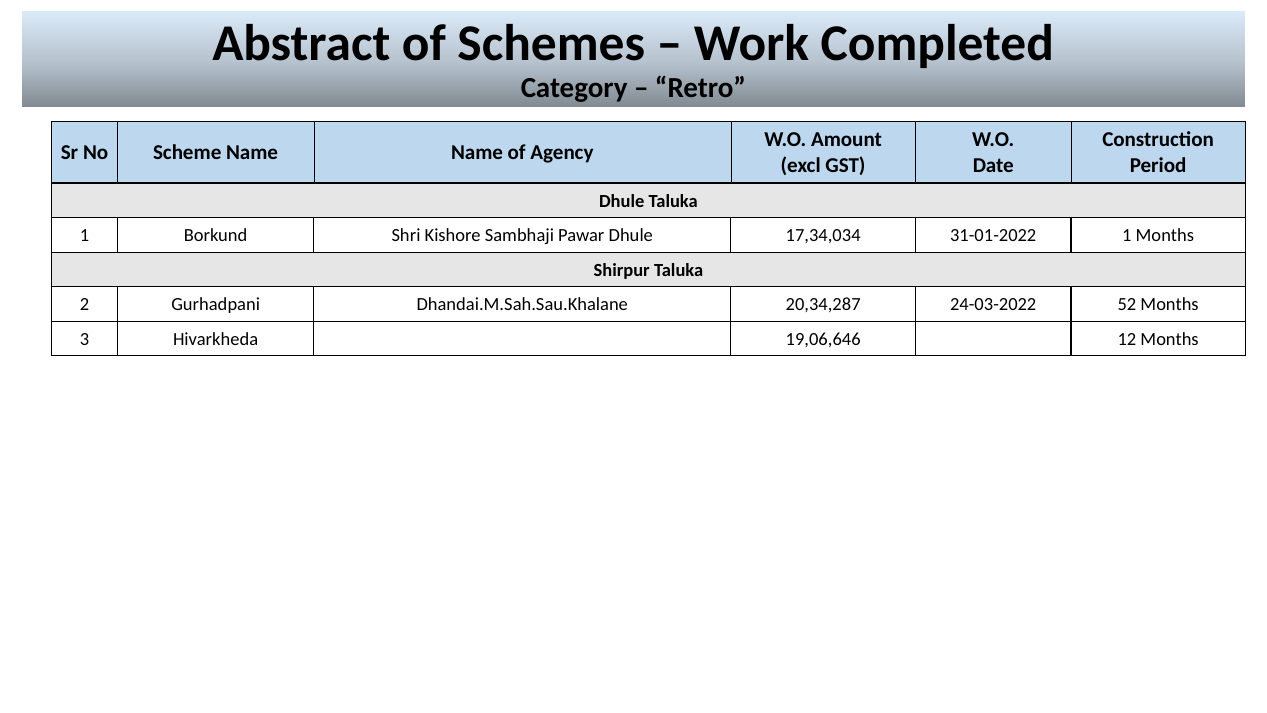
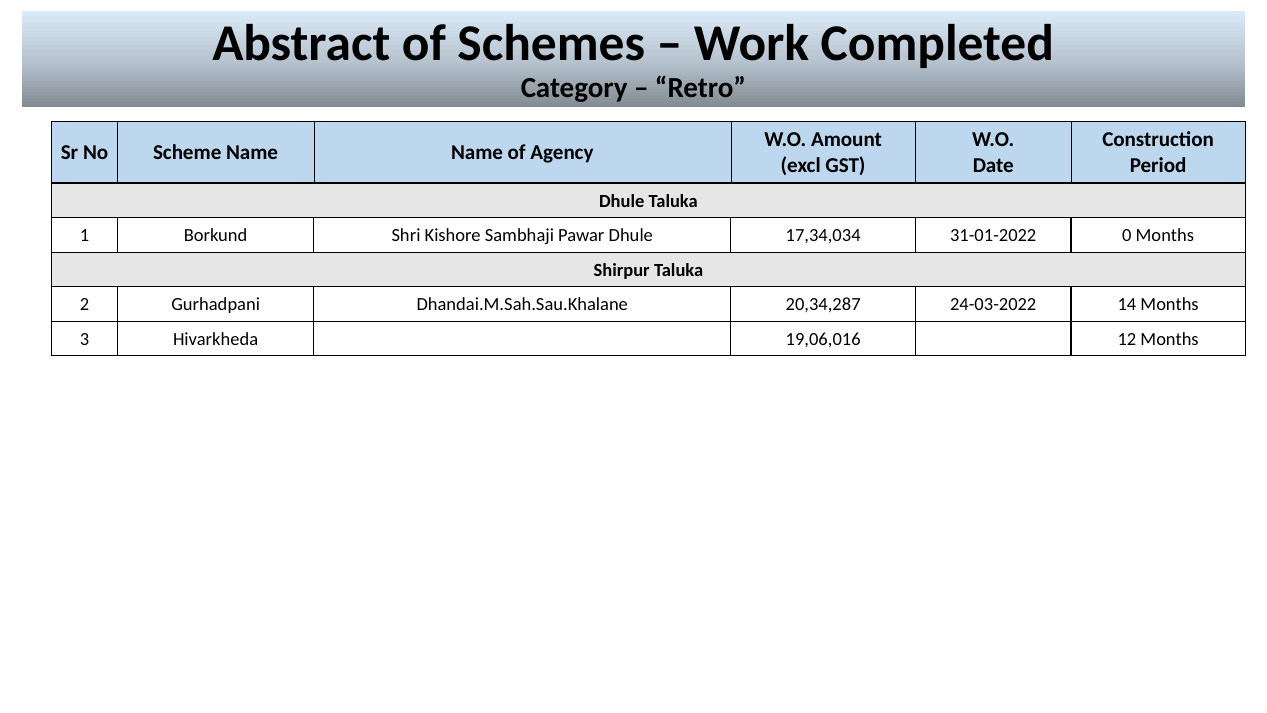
31-01-2022 1: 1 -> 0 (1127, 235)
52: 52 -> 14 (1127, 305)
19,06,646: 19,06,646 -> 19,06,016 (823, 339)
